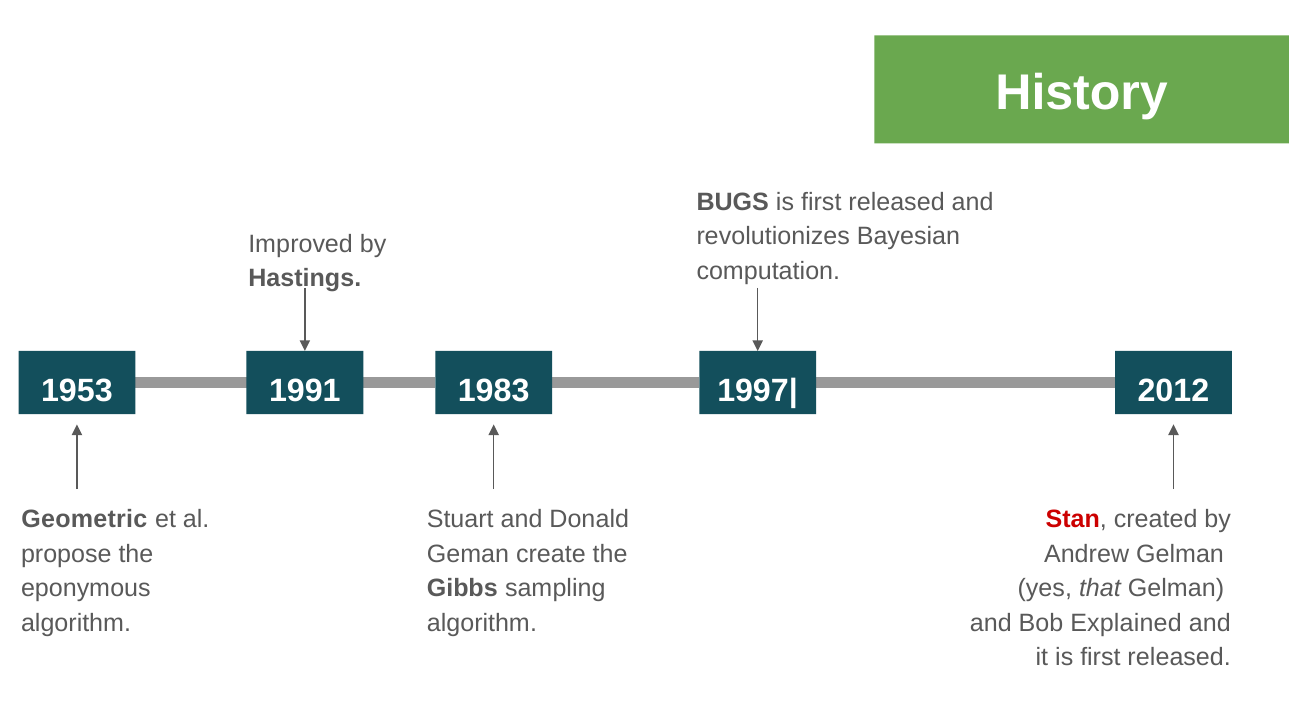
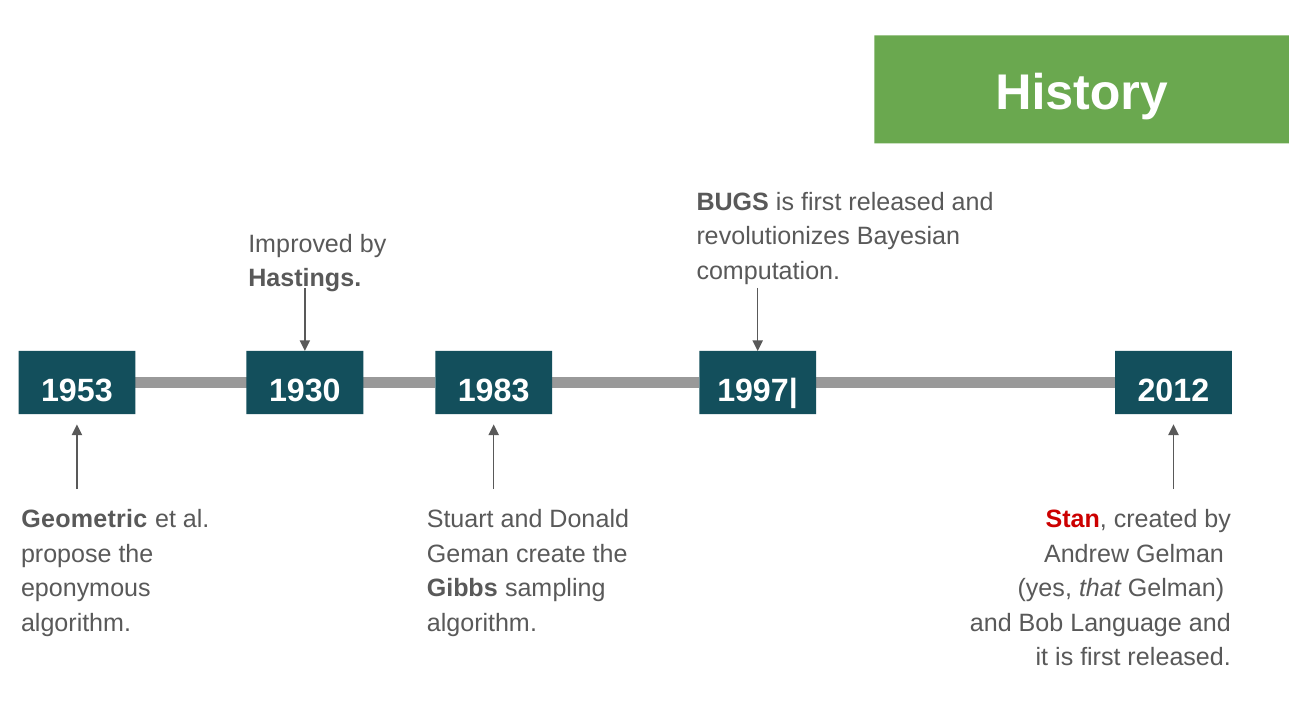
1991: 1991 -> 1930 (305, 391)
Explained: Explained -> Language (1126, 623)
